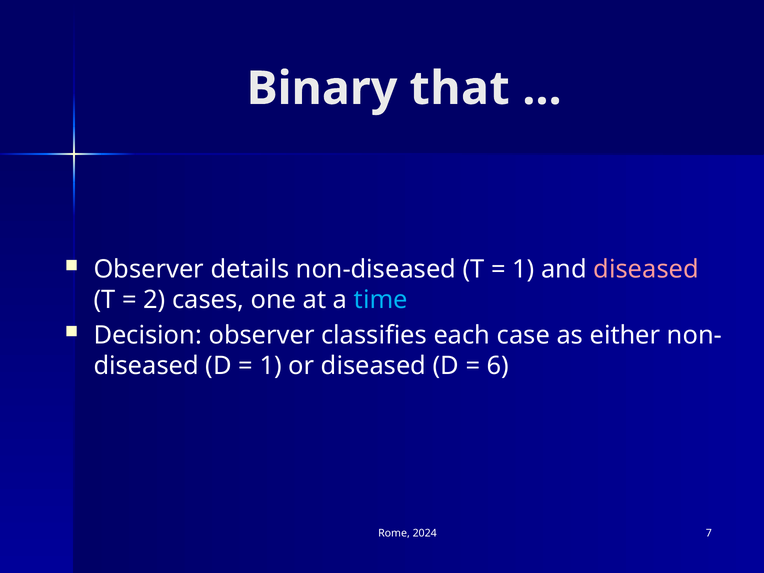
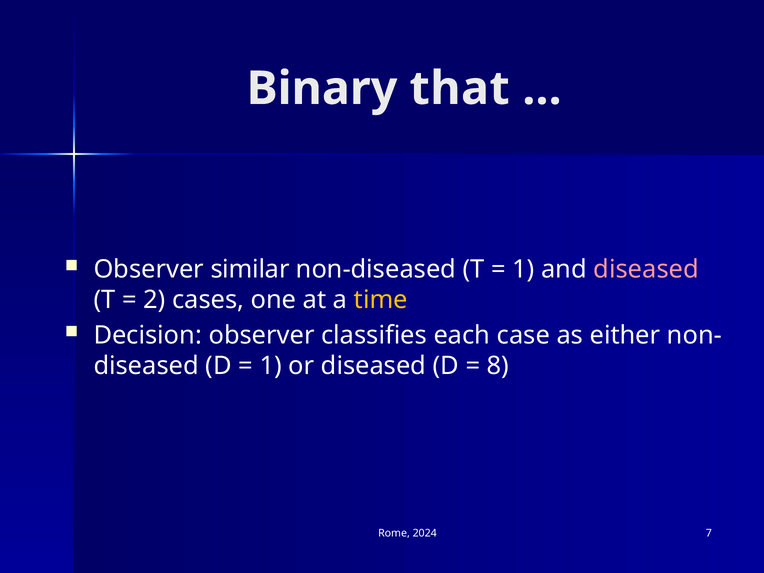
details: details -> similar (250, 269)
time colour: light blue -> yellow (381, 300)
6: 6 -> 8 (498, 366)
